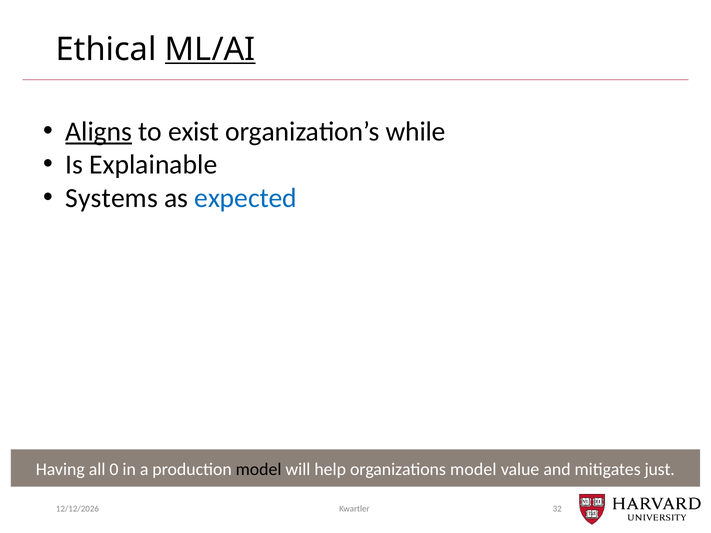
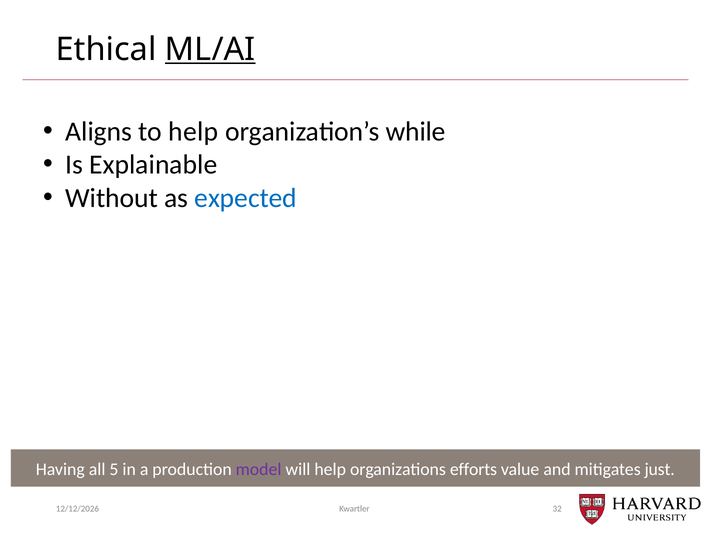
Aligns underline: present -> none (99, 132)
to exist: exist -> help (193, 132)
Systems: Systems -> Without (112, 198)
0: 0 -> 5 (114, 469)
model colour: black -> purple (259, 469)
organizations model: model -> efforts (473, 469)
